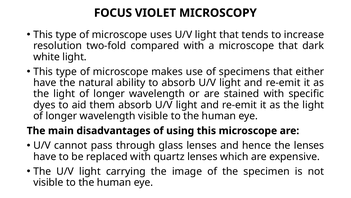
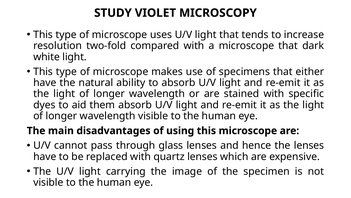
FOCUS: FOCUS -> STUDY (113, 13)
